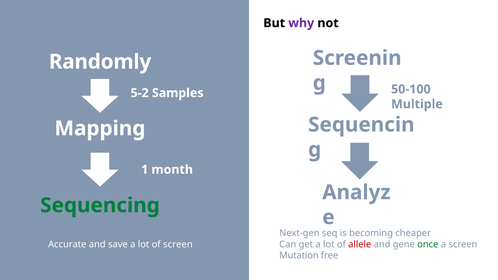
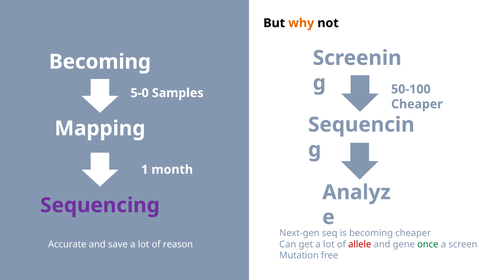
why colour: purple -> orange (301, 23)
Randomly: Randomly -> Becoming (100, 62)
5-2: 5-2 -> 5-0 (140, 93)
Multiple: Multiple -> Cheaper (417, 104)
Sequencing colour: green -> purple (100, 205)
of screen: screen -> reason (178, 245)
